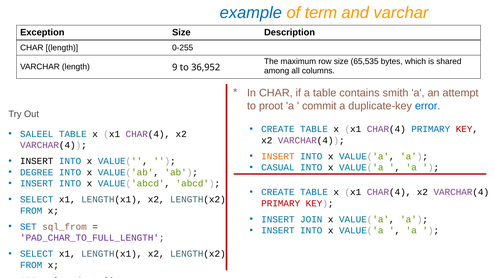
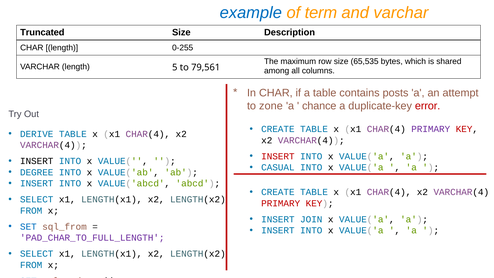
Exception: Exception -> Truncated (42, 32)
9: 9 -> 5 (175, 67)
36,952: 36,952 -> 79,561 (206, 67)
smith: smith -> posts (396, 93)
proot: proot -> zone (271, 106)
commit: commit -> chance (319, 106)
error colour: blue -> red (428, 106)
PRIMARY colour: blue -> purple (431, 129)
SALEEL: SALEEL -> DERIVE (37, 134)
INSERT colour: orange -> red (278, 156)
